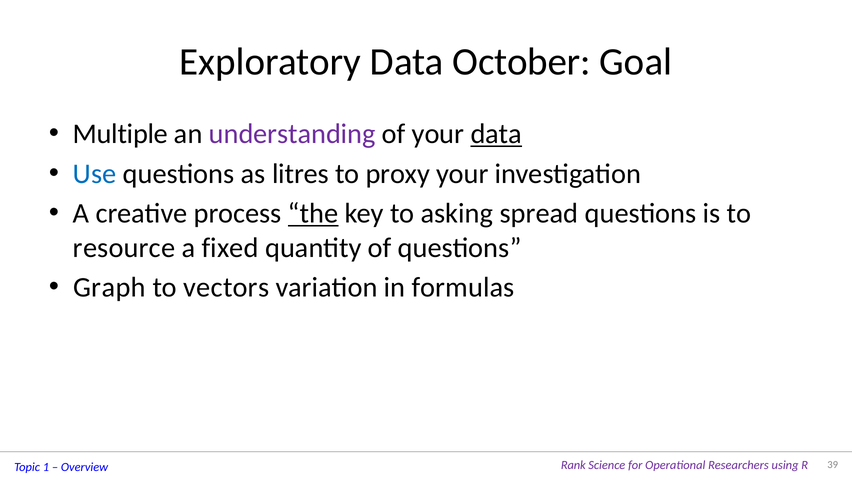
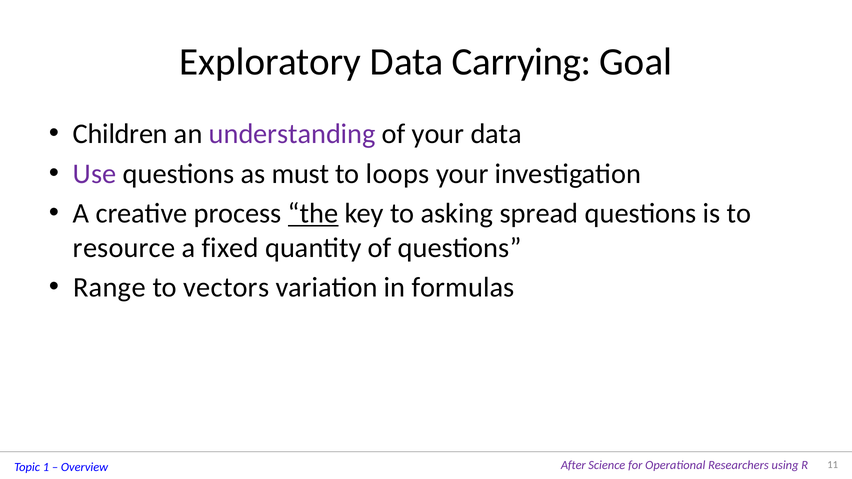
October: October -> Carrying (522, 62)
Multiple: Multiple -> Children (120, 134)
data underline: present -> none (496, 134)
Use colour: blue -> purple (95, 174)
litres: litres -> must (301, 174)
proxy: proxy -> loops (398, 174)
Graph: Graph -> Range (109, 288)
Rank: Rank -> After (573, 466)
39: 39 -> 11 (833, 465)
